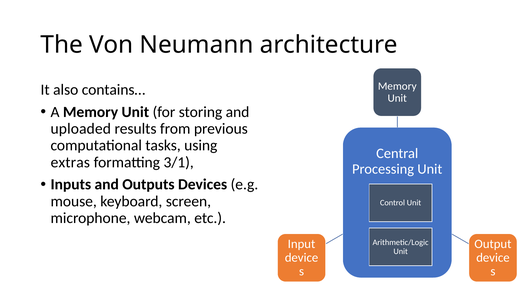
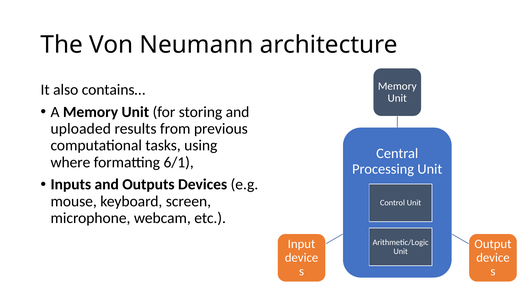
extras: extras -> where (70, 162)
3/1: 3/1 -> 6/1 (179, 162)
